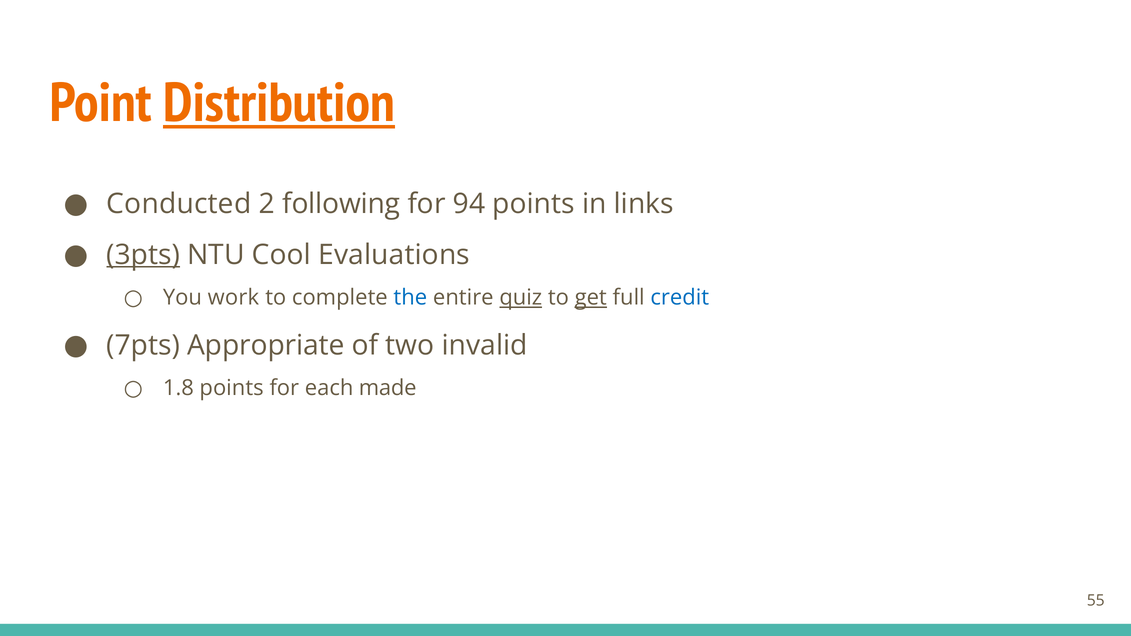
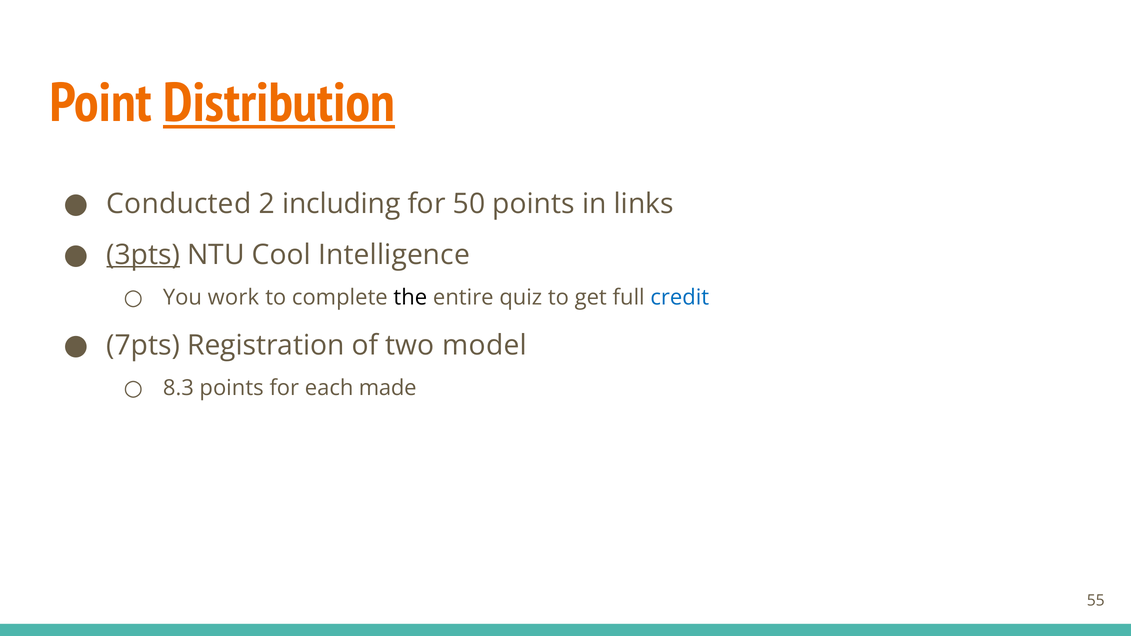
following: following -> including (341, 204)
94: 94 -> 50 (469, 204)
Evaluations: Evaluations -> Intelligence (394, 255)
the colour: blue -> black (410, 298)
quiz underline: present -> none (521, 298)
get underline: present -> none (591, 298)
Appropriate: Appropriate -> Registration (266, 345)
invalid: invalid -> model (485, 345)
1.8: 1.8 -> 8.3 (178, 388)
